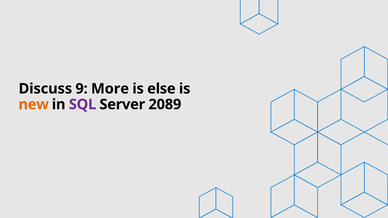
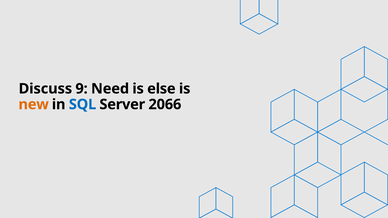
More: More -> Need (110, 89)
SQL colour: purple -> blue (83, 105)
2089: 2089 -> 2066 (165, 105)
